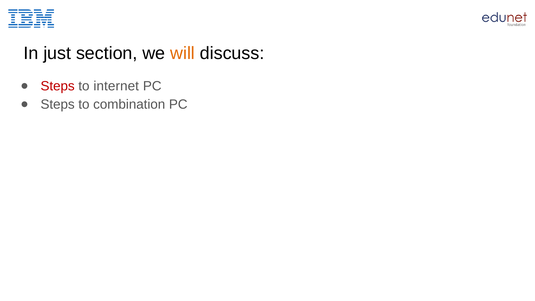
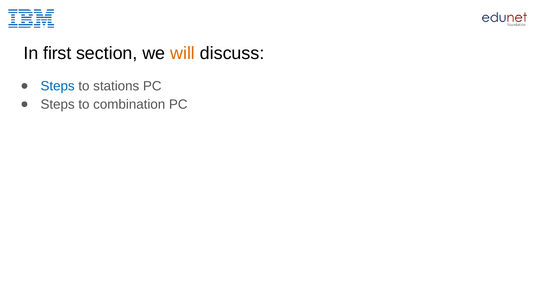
just: just -> first (57, 53)
Steps colour: red -> blue (58, 86)
internet: internet -> stations (116, 86)
